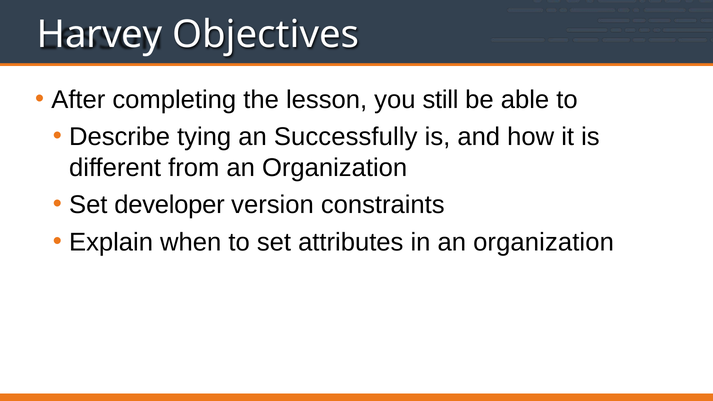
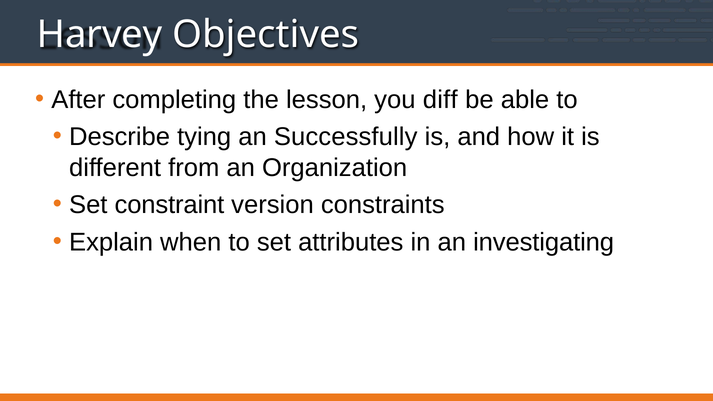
still: still -> diff (440, 100)
developer: developer -> constraint (169, 205)
in an organization: organization -> investigating (544, 242)
